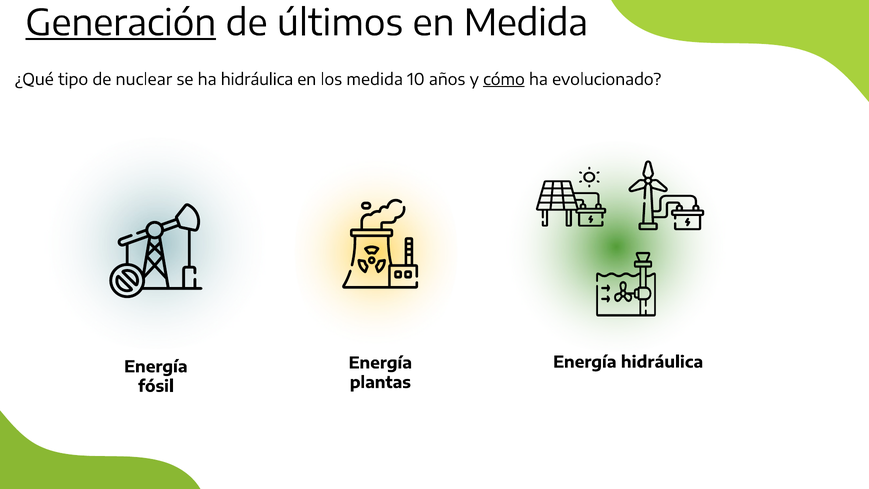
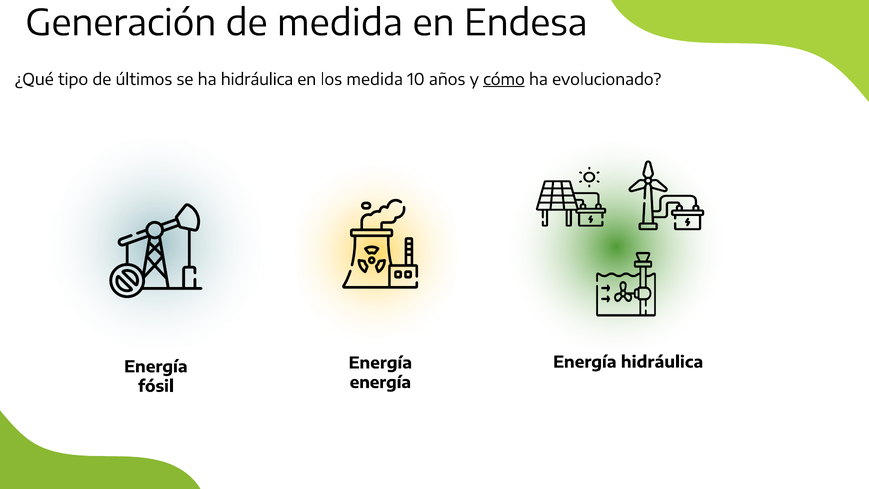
Generación underline: present -> none (121, 23)
de últimos: últimos -> medida (340, 23)
en Medida: Medida -> Endesa (526, 23)
nuclear: nuclear -> últimos (144, 80)
plantas: plantas -> energía (380, 382)
